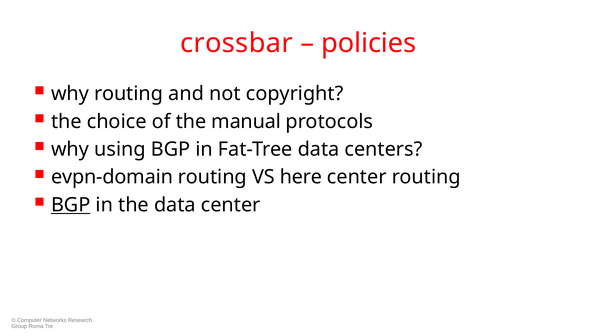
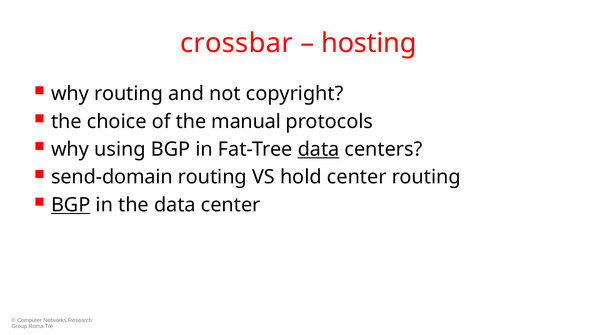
policies: policies -> hosting (369, 43)
data underline: none -> present (319, 149)
evpn-domain: evpn-domain -> send-domain (112, 177)
here: here -> hold (301, 177)
